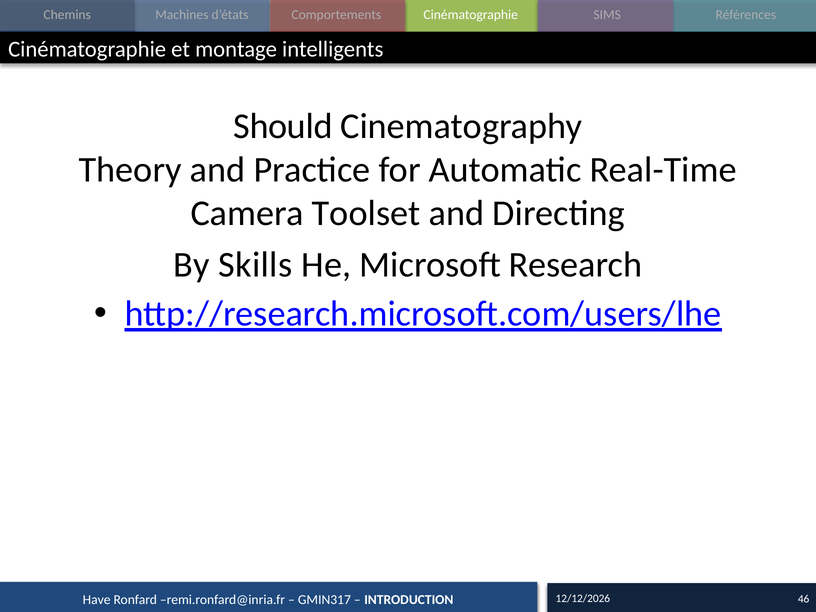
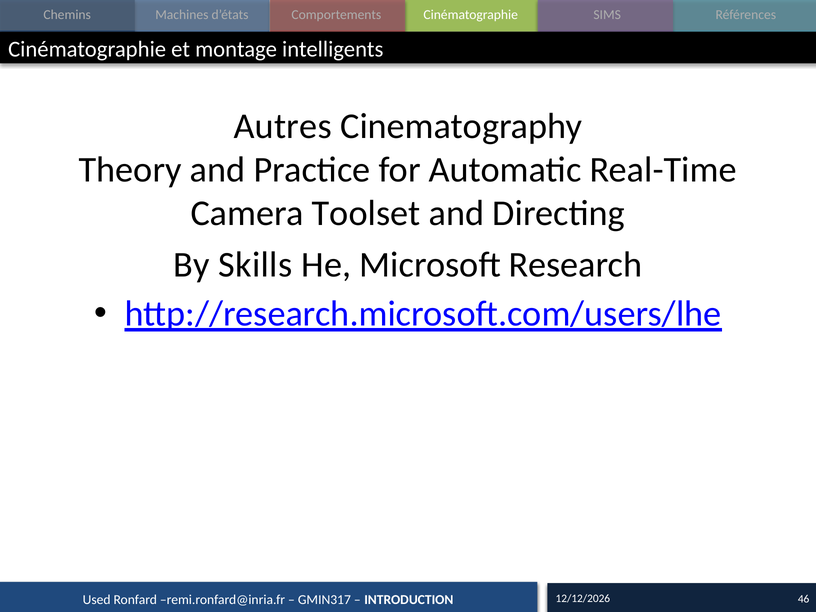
Should: Should -> Autres (283, 126)
Have: Have -> Used (97, 600)
